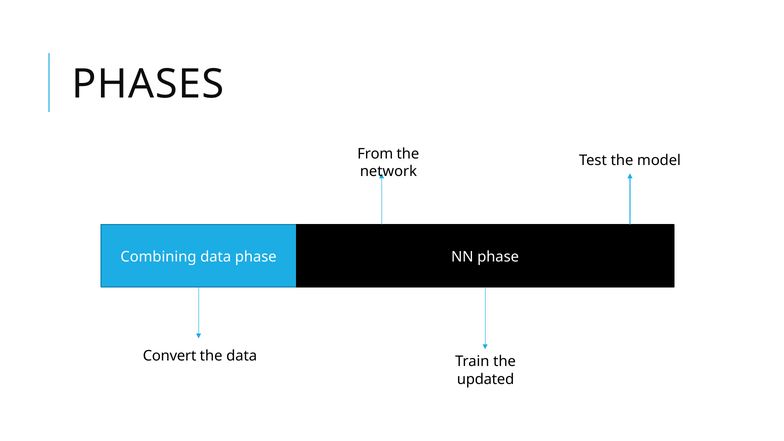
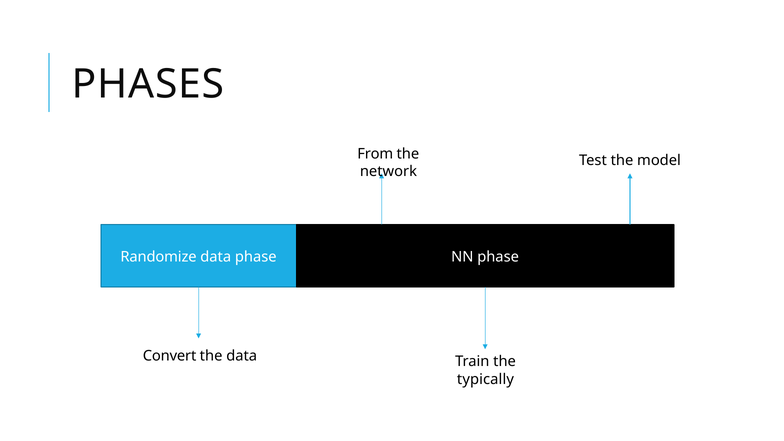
Combining: Combining -> Randomize (159, 257)
updated: updated -> typically (485, 379)
